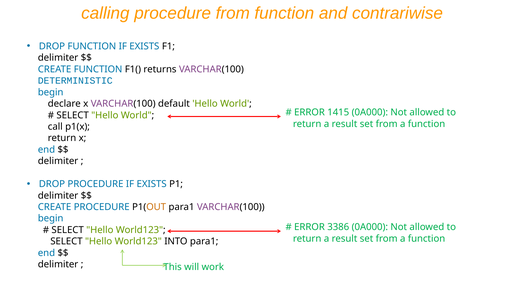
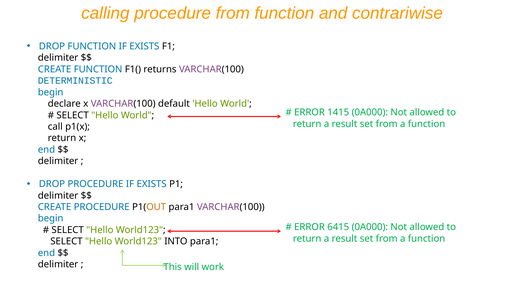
3386: 3386 -> 6415 (338, 227)
